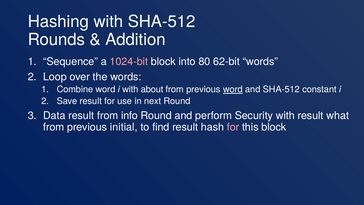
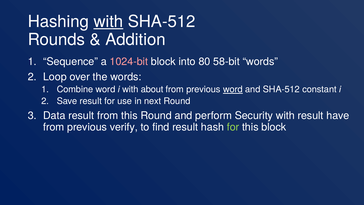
with underline: none -> present (108, 22)
62-bit: 62-bit -> 58-bit (227, 62)
from info: info -> this (129, 115)
what: what -> have (338, 115)
initial: initial -> verify (124, 127)
for colour: pink -> light green (233, 127)
